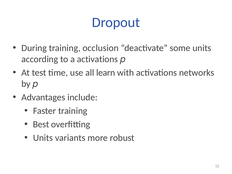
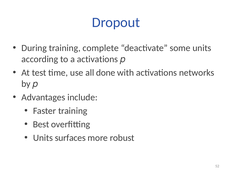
occlusion: occlusion -> complete (101, 48)
learn: learn -> done (106, 73)
variants: variants -> surfaces (70, 138)
